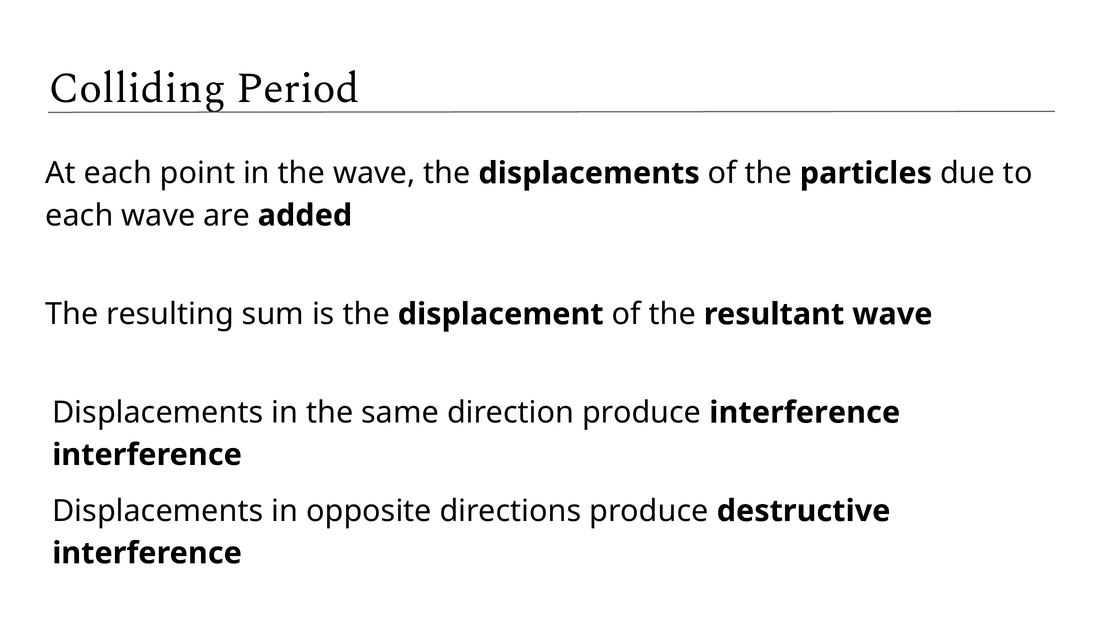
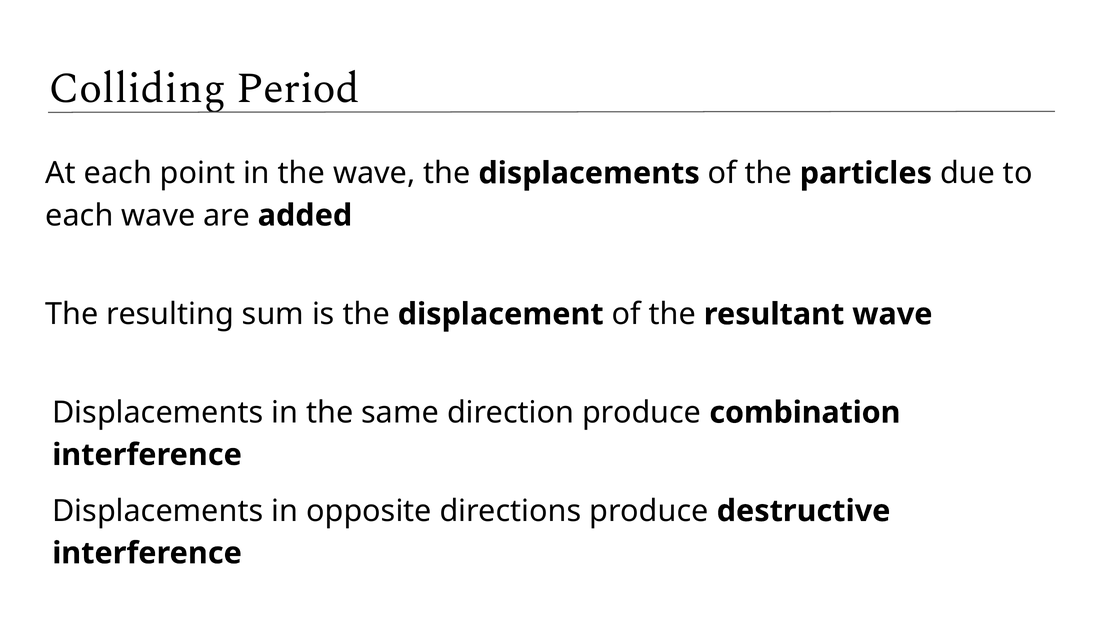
produce interference: interference -> combination (805, 412)
